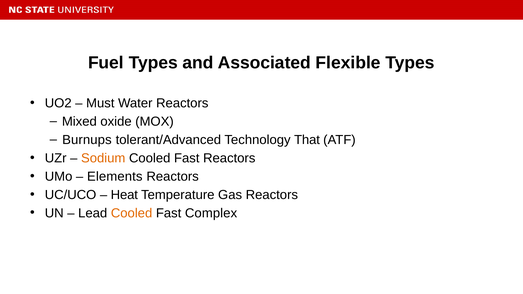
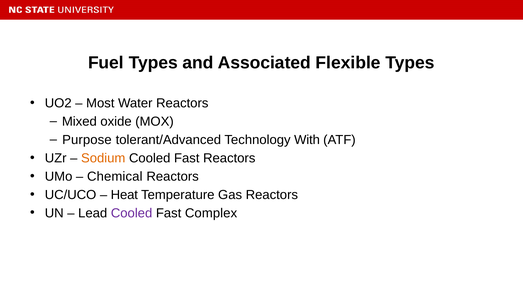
Must: Must -> Most (100, 103)
Burnups: Burnups -> Purpose (87, 140)
That: That -> With (307, 140)
Elements: Elements -> Chemical (115, 177)
Cooled colour: orange -> purple (132, 213)
